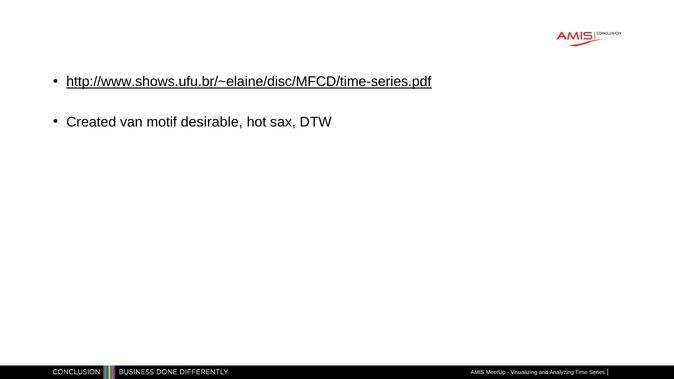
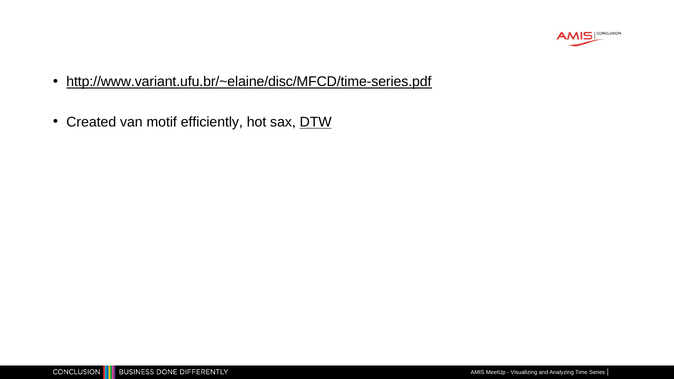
http://www.shows.ufu.br/~elaine/disc/MFCD/time-series.pdf: http://www.shows.ufu.br/~elaine/disc/MFCD/time-series.pdf -> http://www.variant.ufu.br/~elaine/disc/MFCD/time-series.pdf (249, 82)
desirable: desirable -> efficiently (212, 122)
DTW underline: none -> present (316, 122)
